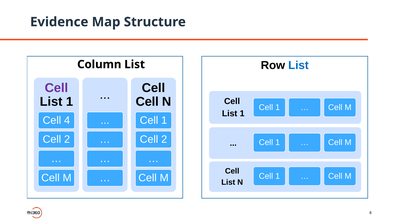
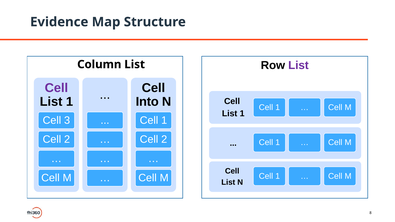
List colour: blue -> purple (298, 65)
Cell: Cell -> Into (147, 102)
4: 4 -> 3 (67, 120)
